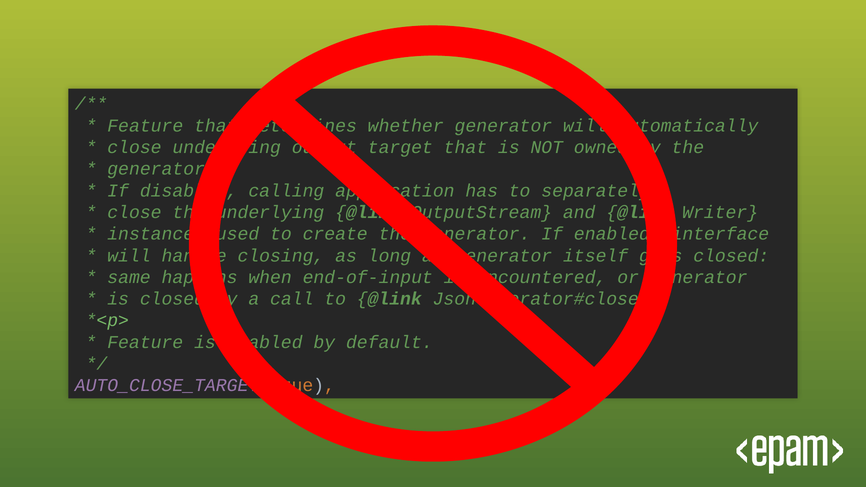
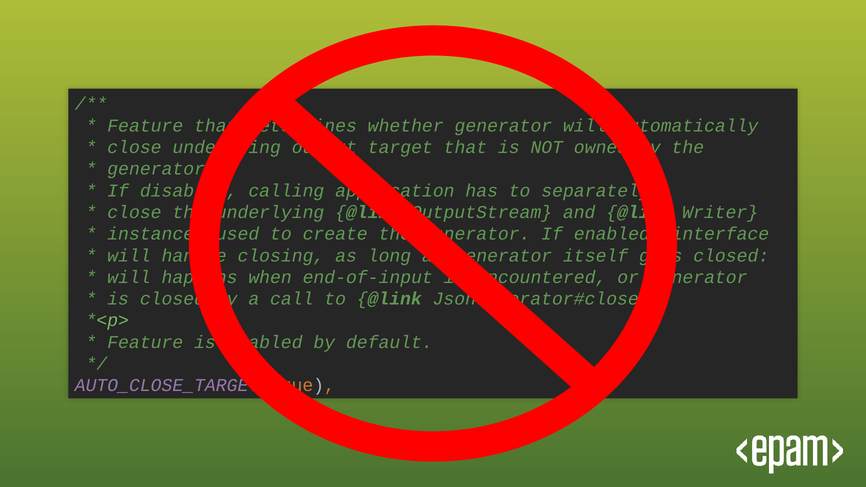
same: same -> will (129, 277)
